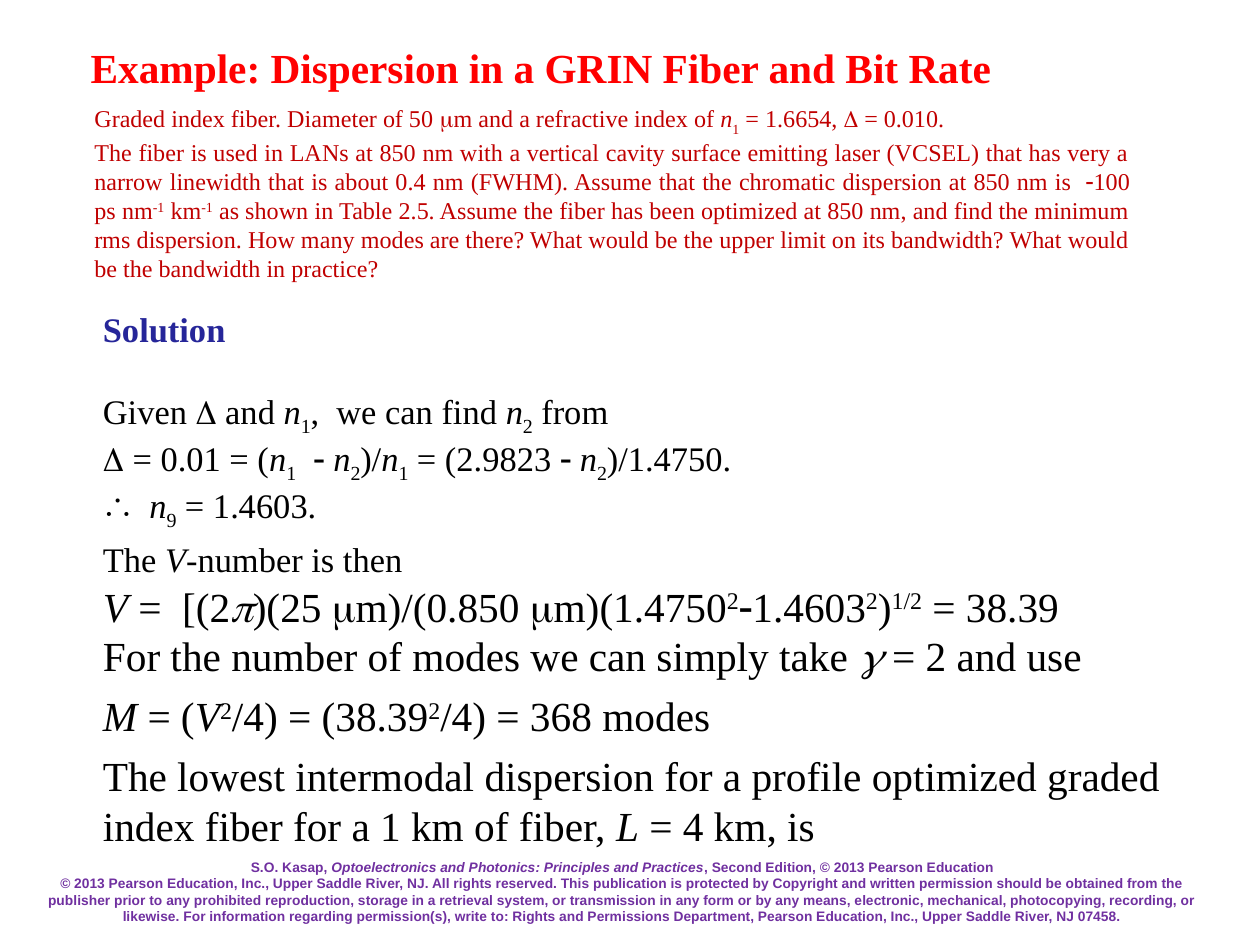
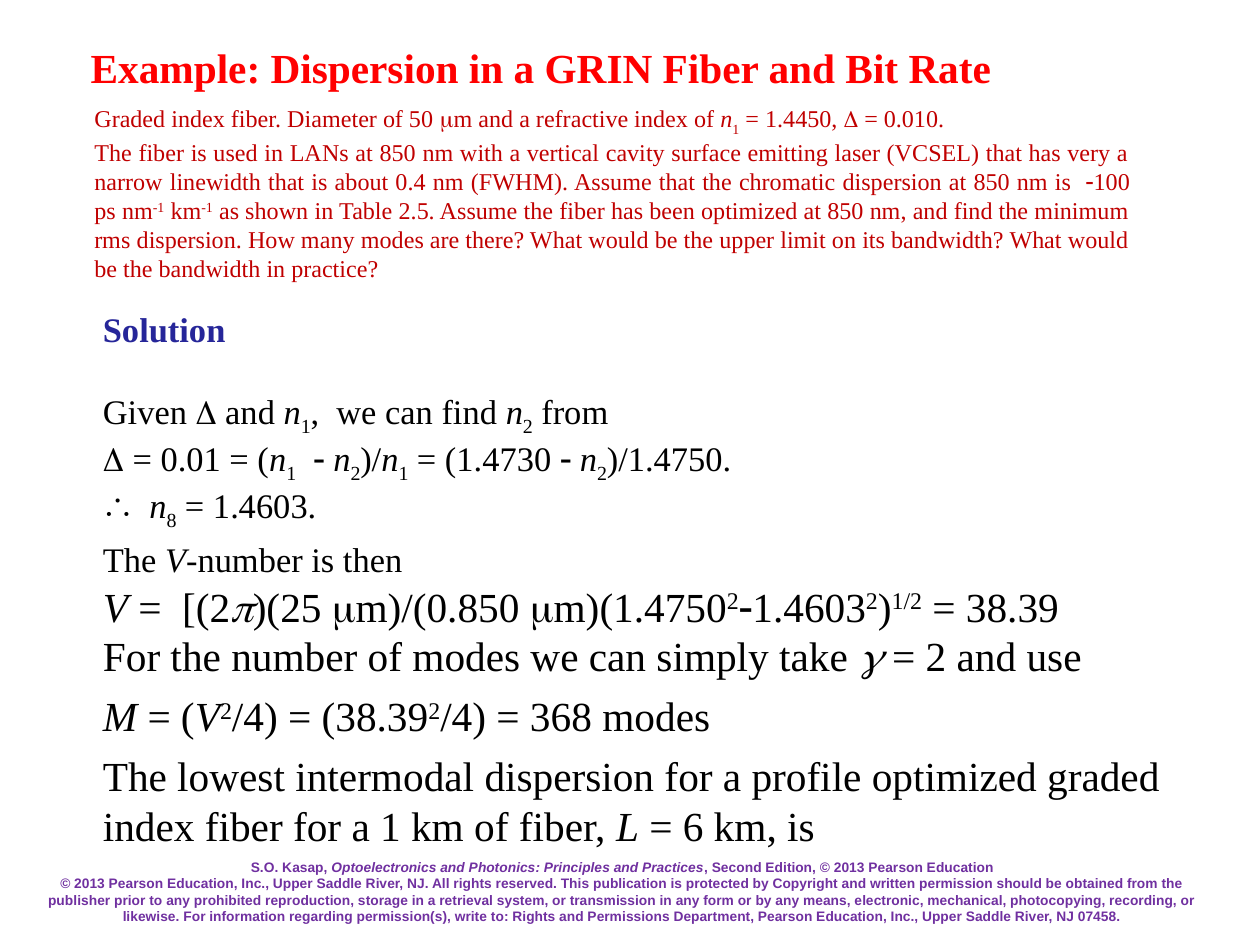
1.6654: 1.6654 -> 1.4450 (801, 119)
2.9823: 2.9823 -> 1.4730 (498, 461)
9: 9 -> 8 (172, 521)
4: 4 -> 6 (693, 828)
